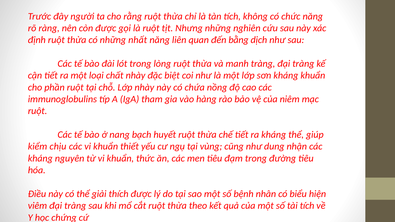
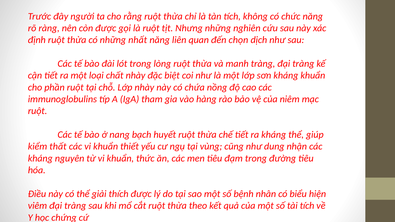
bằng: bằng -> chọn (238, 40)
chịu: chịu -> thất (58, 147)
